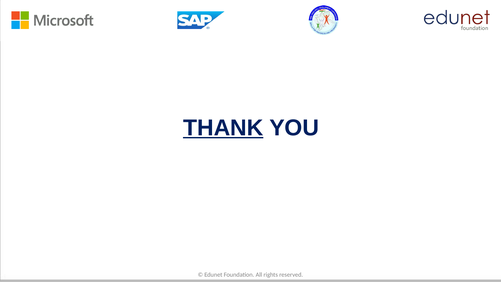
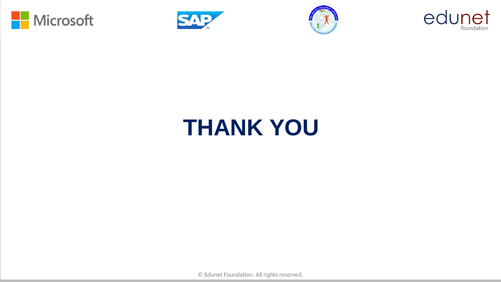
THANK underline: present -> none (223, 128)
